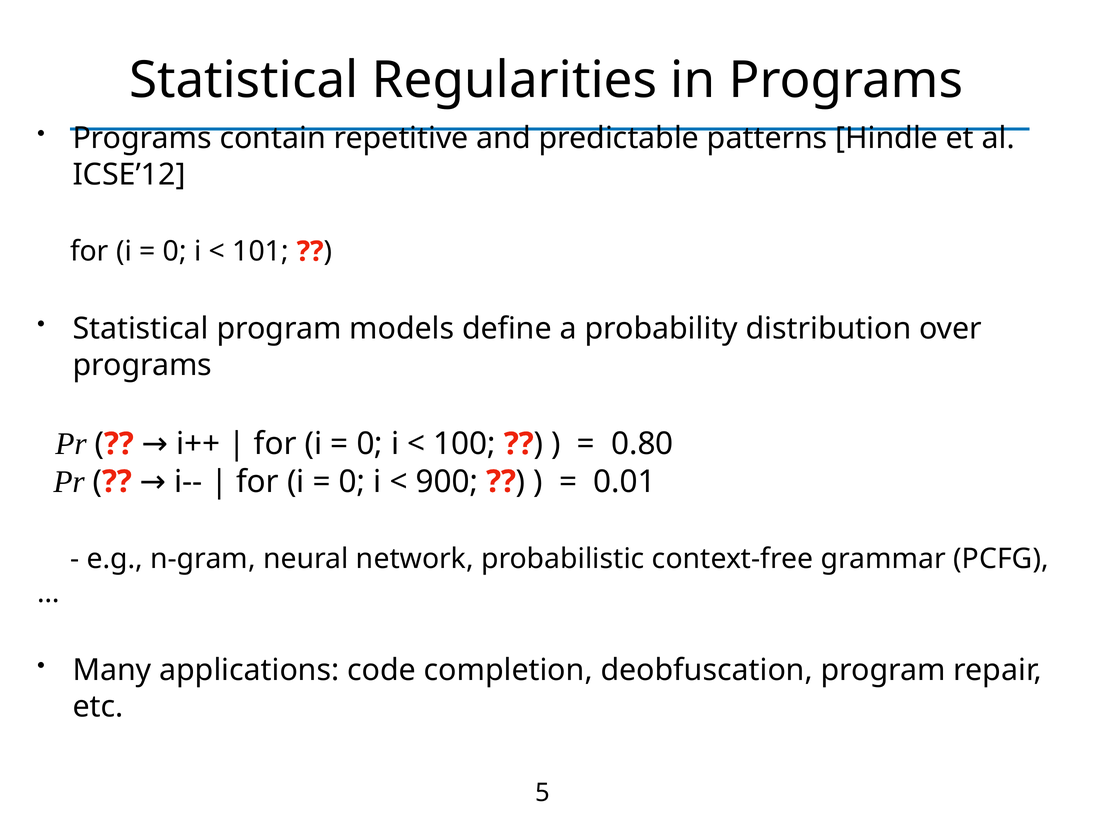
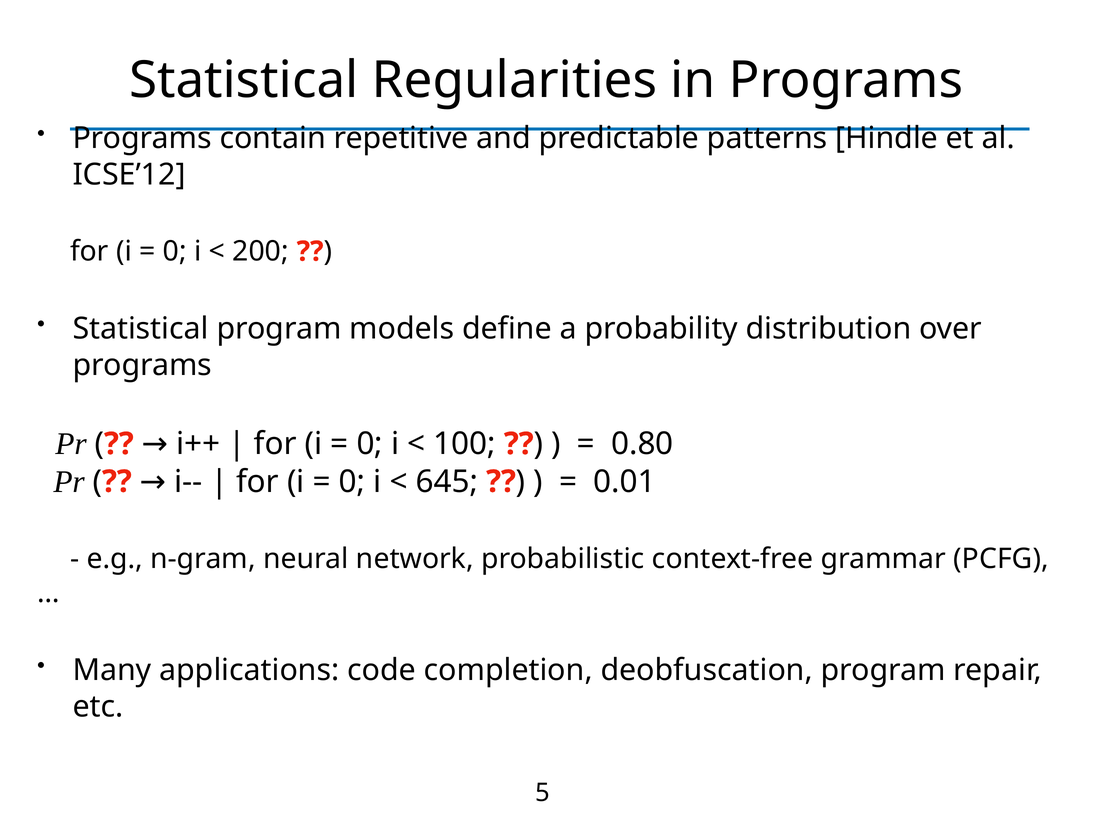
101: 101 -> 200 (261, 251)
900: 900 -> 645 (447, 481)
